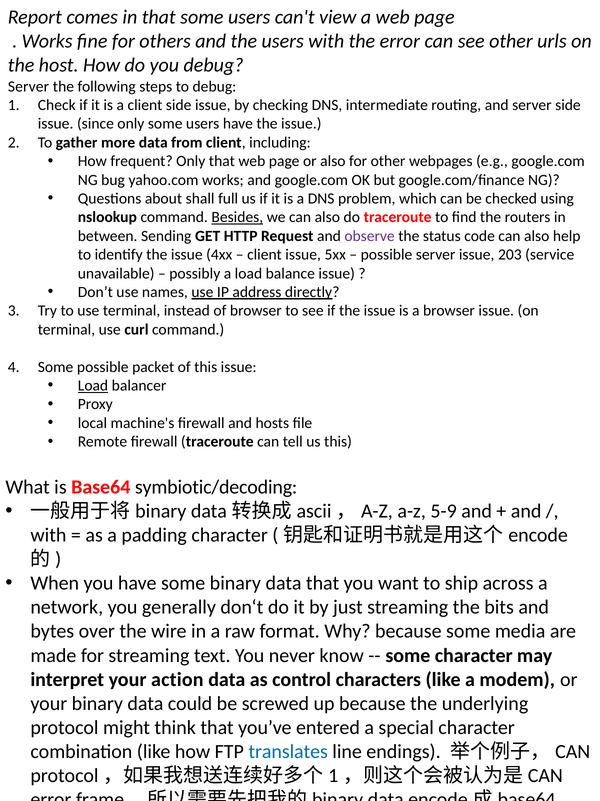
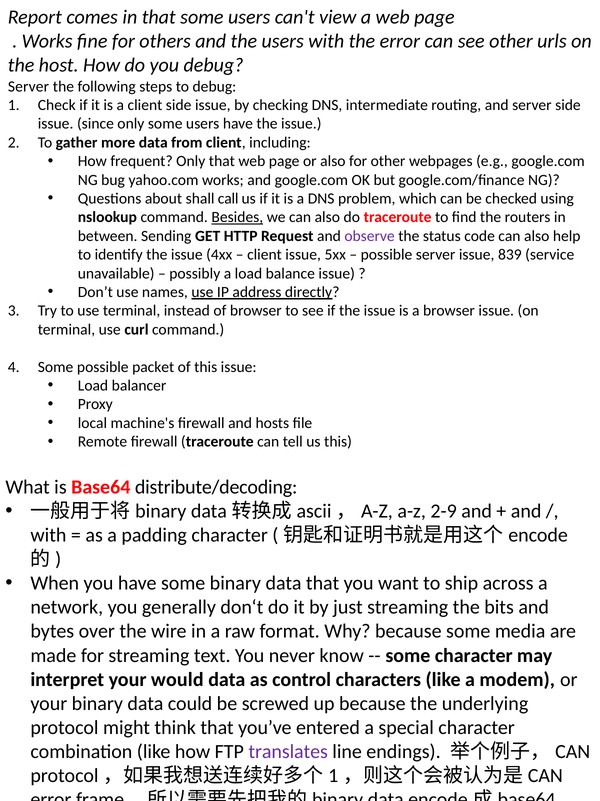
full: full -> call (228, 198)
203: 203 -> 839 (510, 254)
Load underline: present -> none (93, 385)
symbiotic/decoding: symbiotic/decoding -> distribute/decoding (216, 487)
5-9: 5-9 -> 2-9 (444, 511)
action: action -> would (177, 679)
translates colour: blue -> purple (288, 751)
